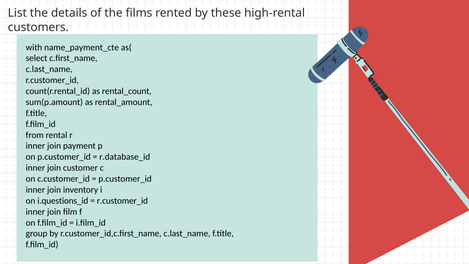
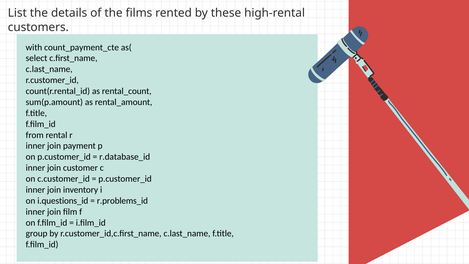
name_payment_cte: name_payment_cte -> count_payment_cte (82, 47)
r.customer_id: r.customer_id -> r.problems_id (122, 201)
